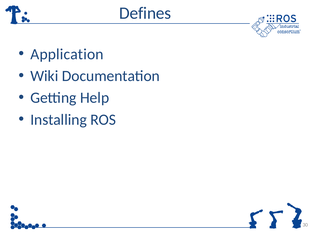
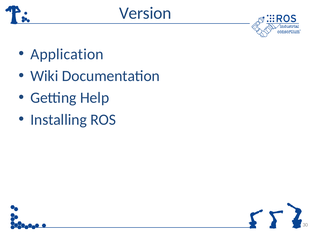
Defines: Defines -> Version (145, 13)
